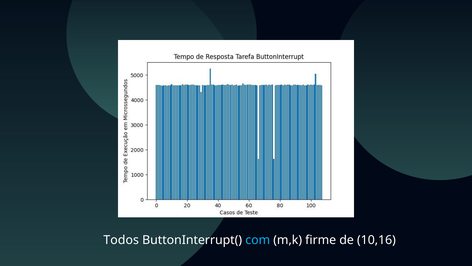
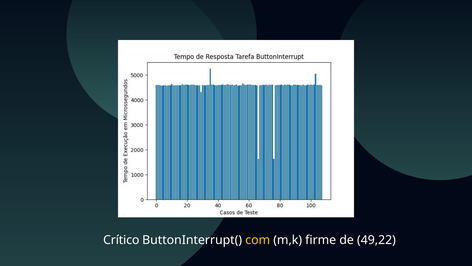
Todos: Todos -> Crítico (121, 240)
com colour: light blue -> yellow (258, 240)
10,16: 10,16 -> 49,22 (376, 240)
